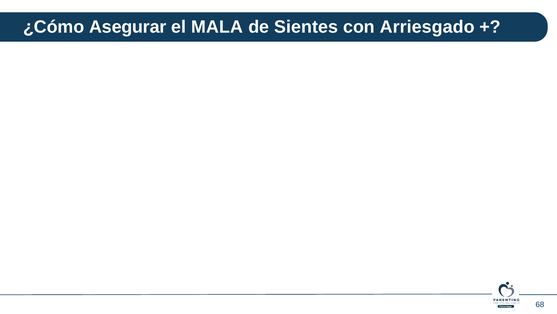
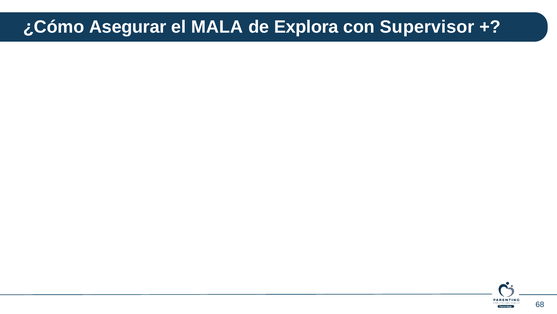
Sientes: Sientes -> Explora (306, 27)
Arriesgado: Arriesgado -> Supervisor (427, 27)
